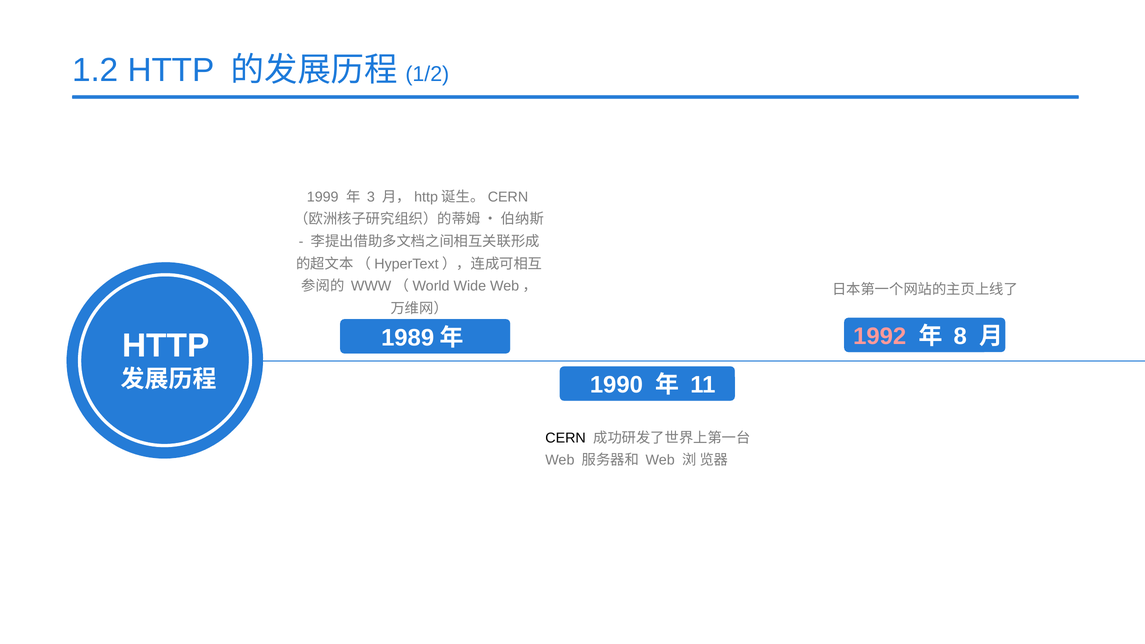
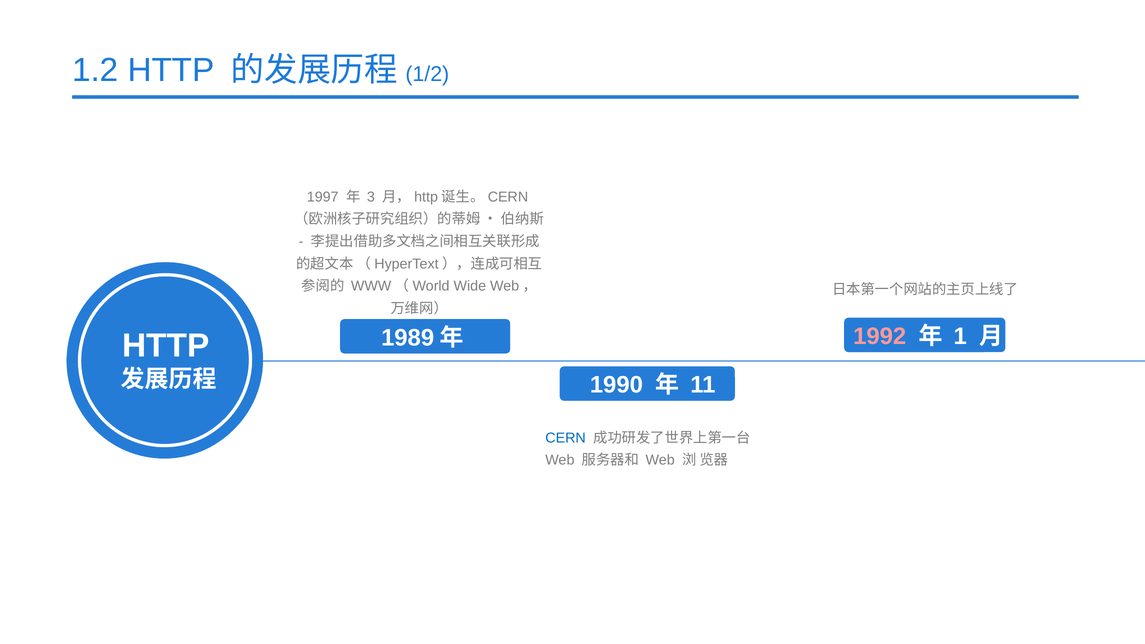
1999: 1999 -> 1997 (323, 197)
8: 8 -> 1 (960, 336)
CERN colour: black -> blue (566, 438)
